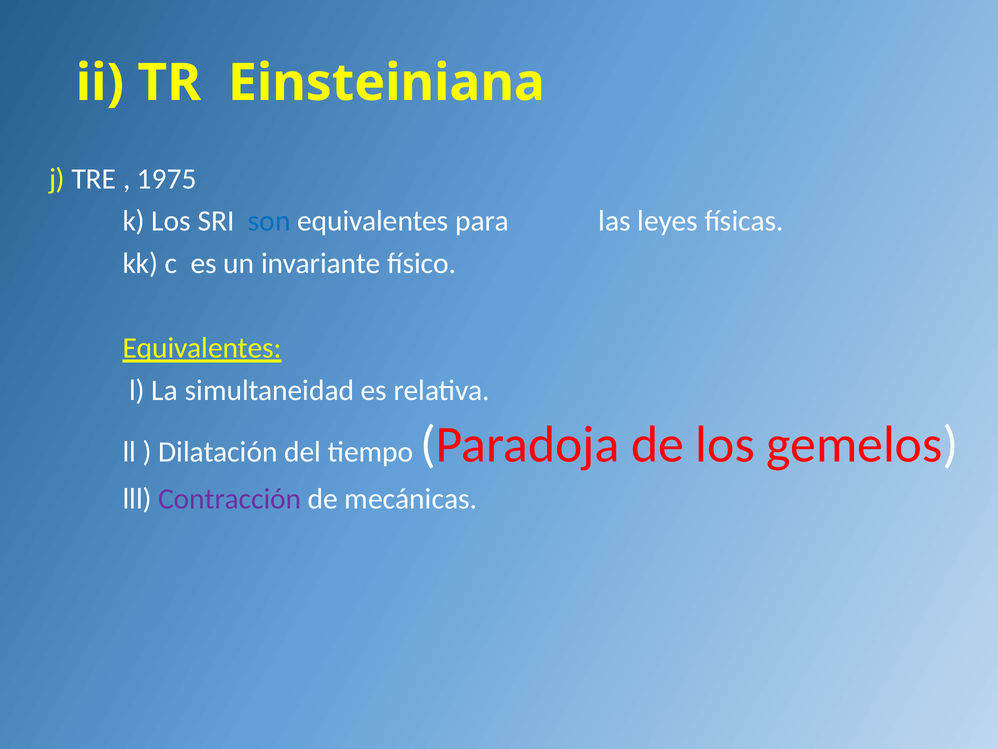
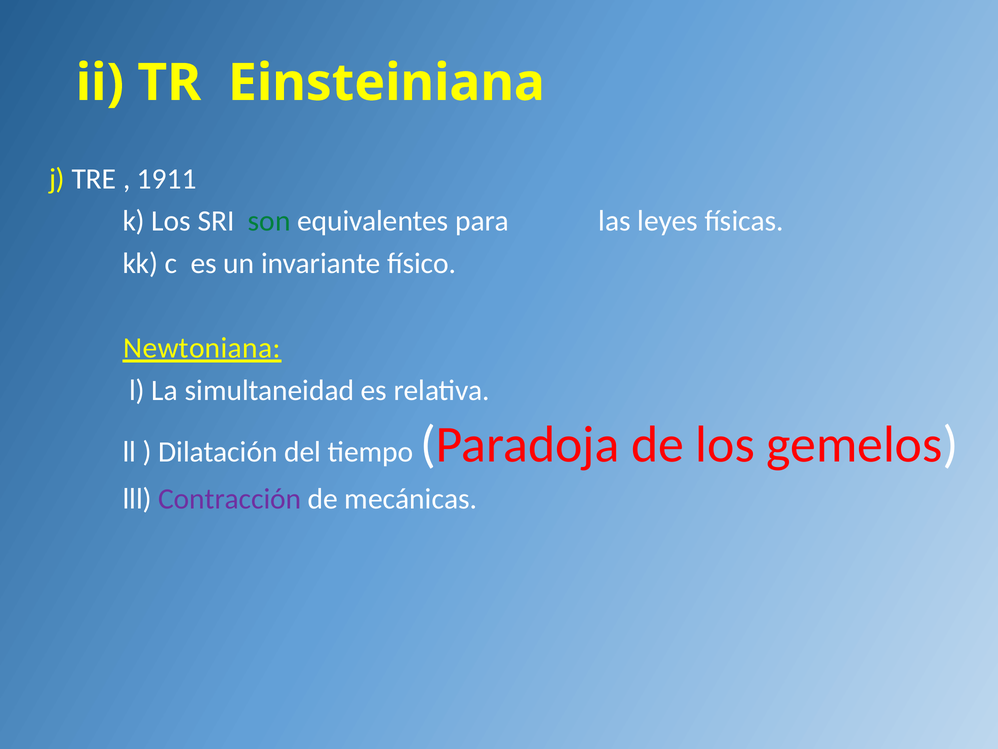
1975: 1975 -> 1911 (167, 179)
son colour: blue -> green (269, 221)
Equivalentes: Equivalentes -> Newtoniana (202, 348)
